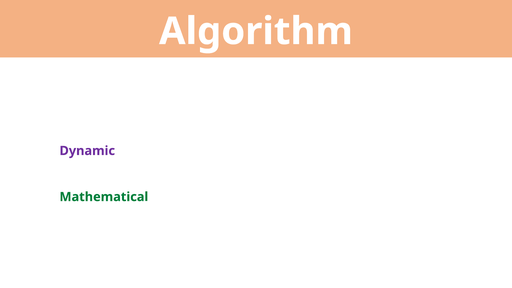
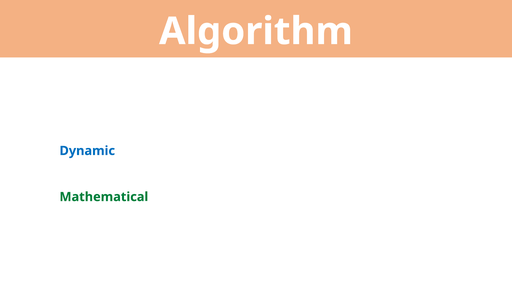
Dynamic colour: purple -> blue (87, 151)
